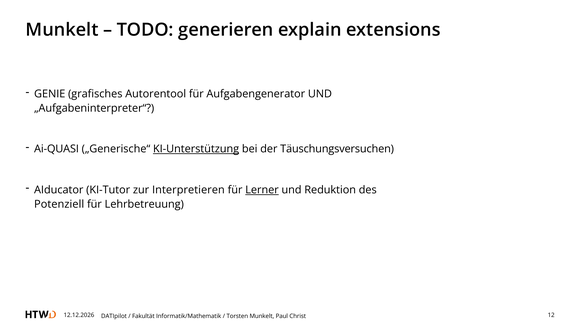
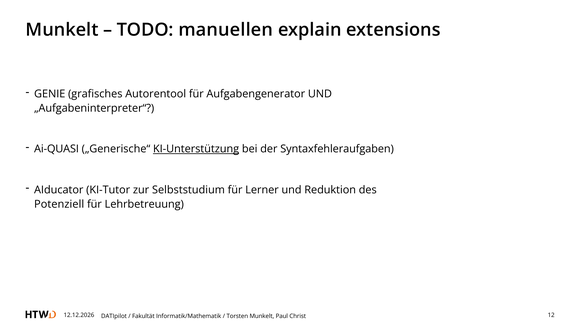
generieren: generieren -> manuellen (226, 30)
Täuschungsversuchen: Täuschungsversuchen -> Syntaxfehleraufgaben (337, 149)
Interpretieren: Interpretieren -> Selbststudium (188, 190)
Lerner underline: present -> none (262, 190)
